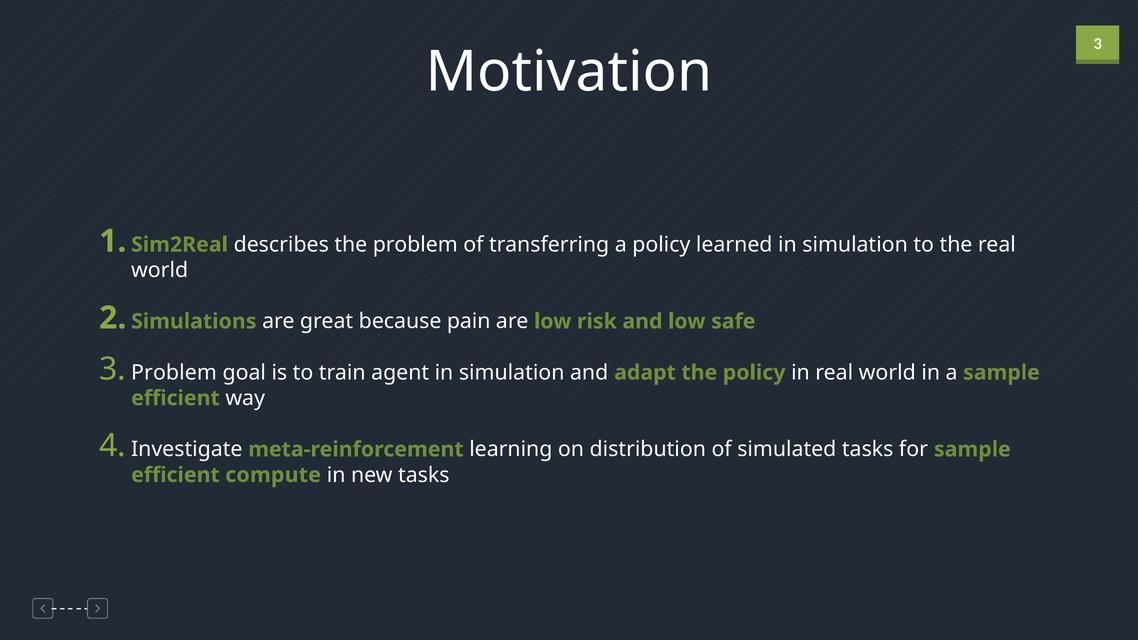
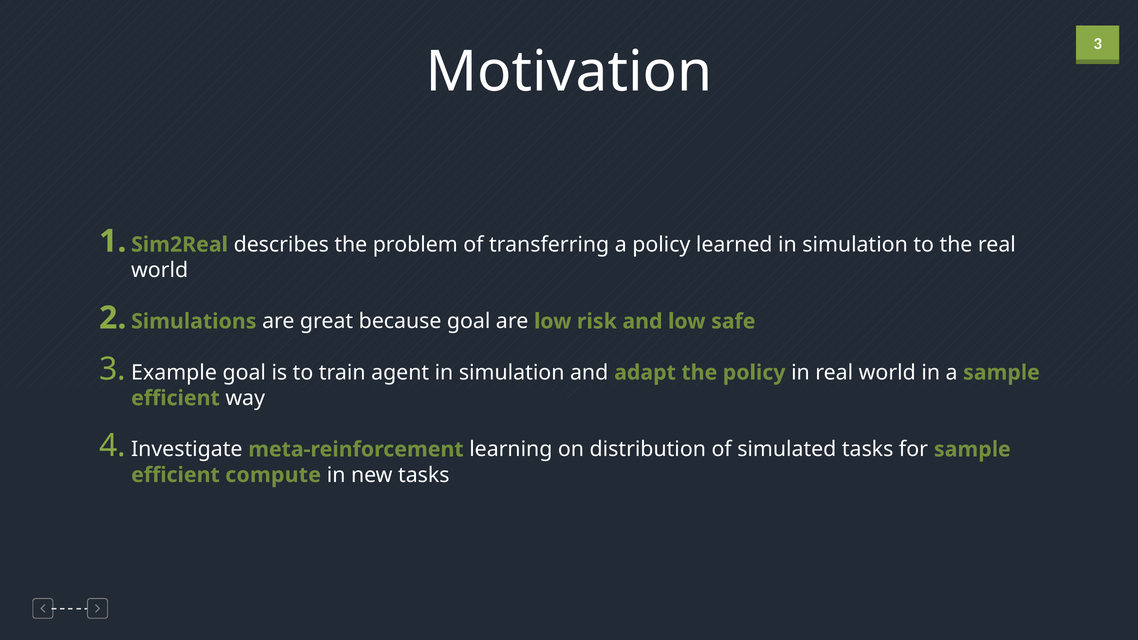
because pain: pain -> goal (469, 321)
Problem: Problem -> Example (174, 373)
